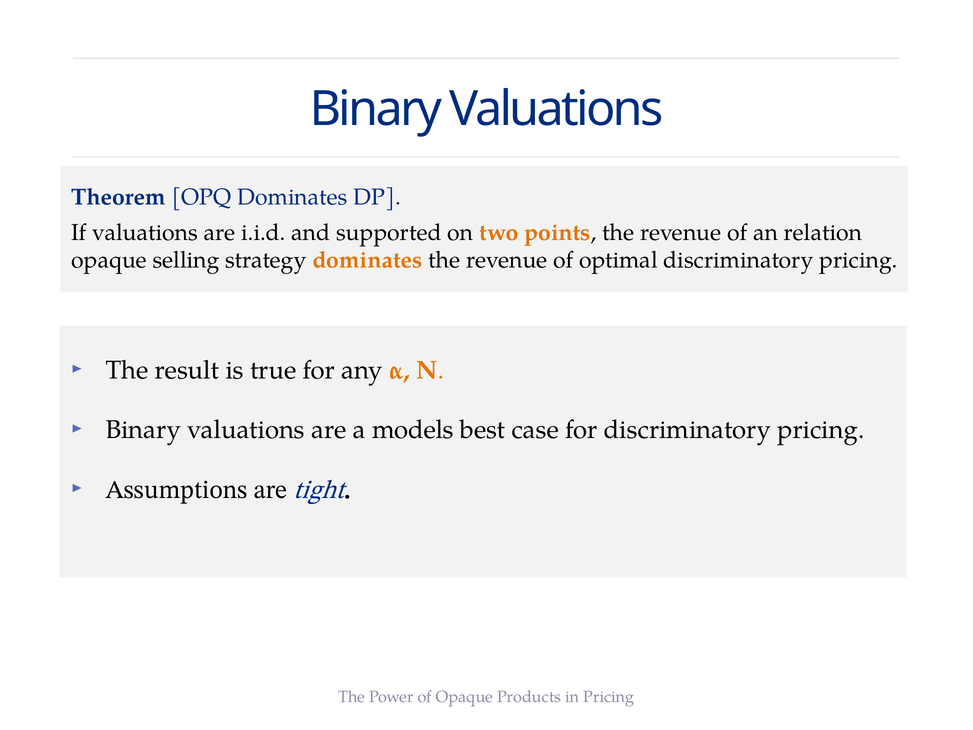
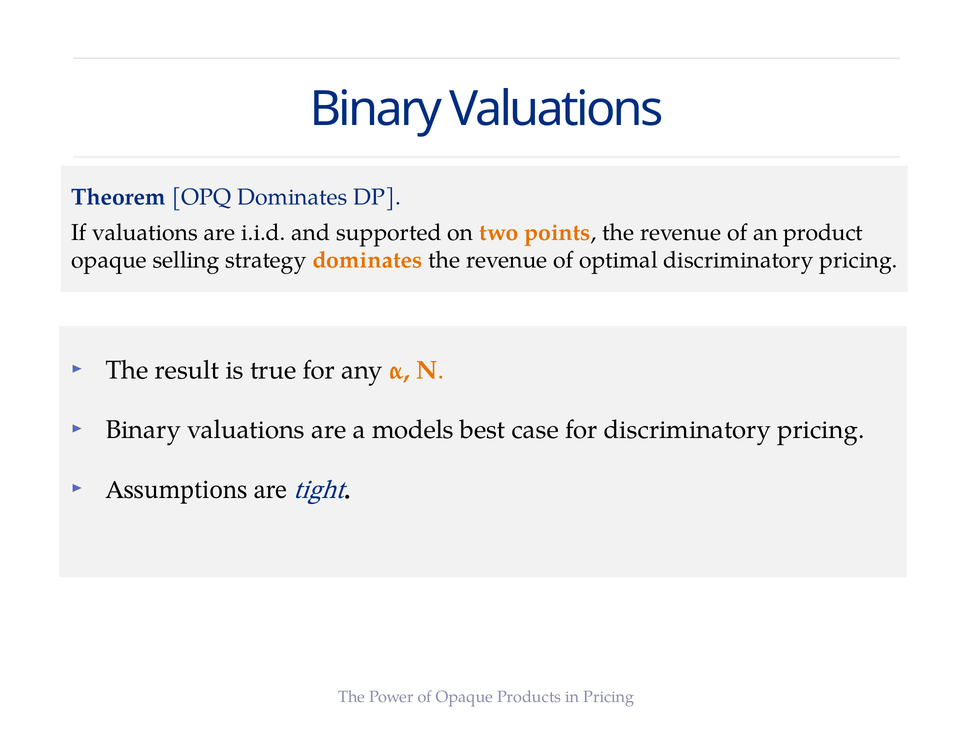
relation: relation -> product (823, 233)
